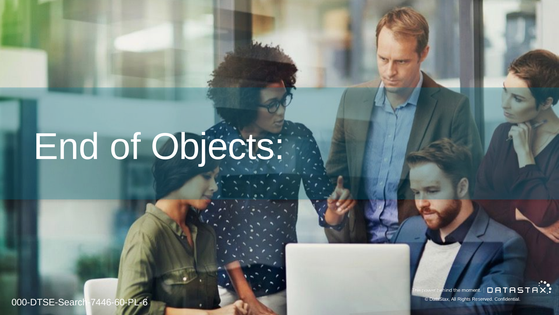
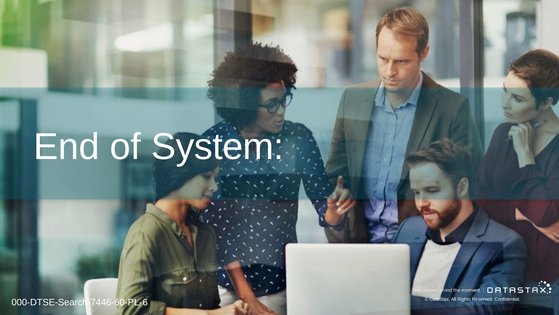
Objects: Objects -> System (218, 147)
